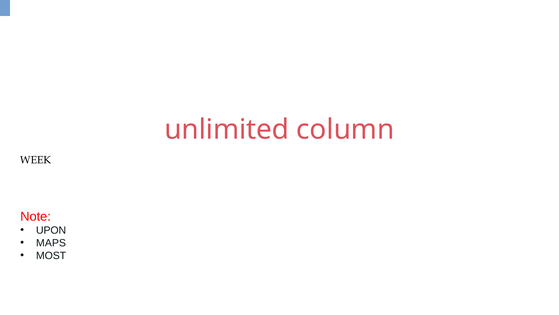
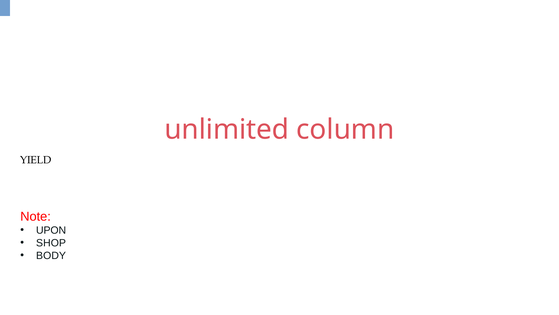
WEEK: WEEK -> YIELD (36, 160)
MAPS: MAPS -> SHOP (51, 243)
MOST: MOST -> BODY (51, 255)
